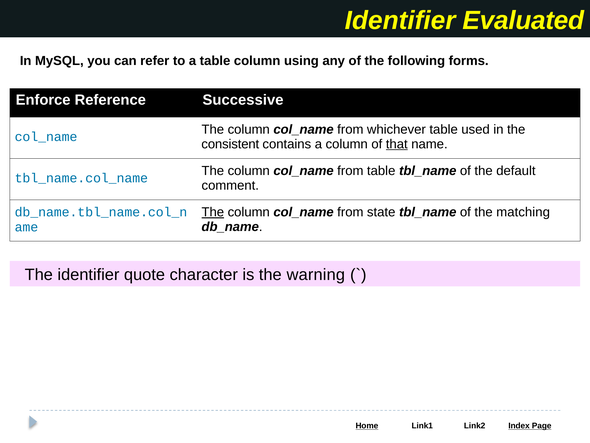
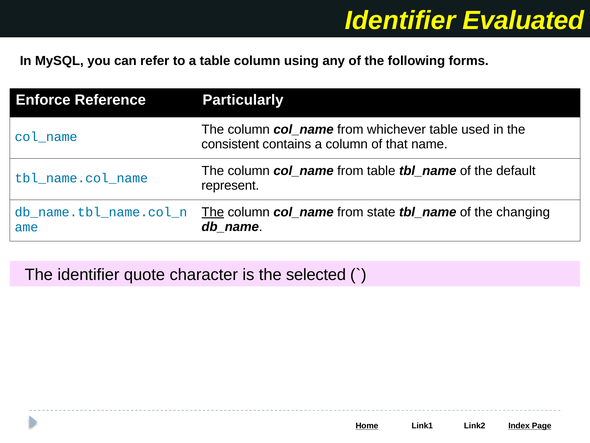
Successive: Successive -> Particularly (243, 100)
that underline: present -> none (397, 144)
comment: comment -> represent (230, 185)
matching: matching -> changing (523, 212)
warning: warning -> selected (316, 274)
